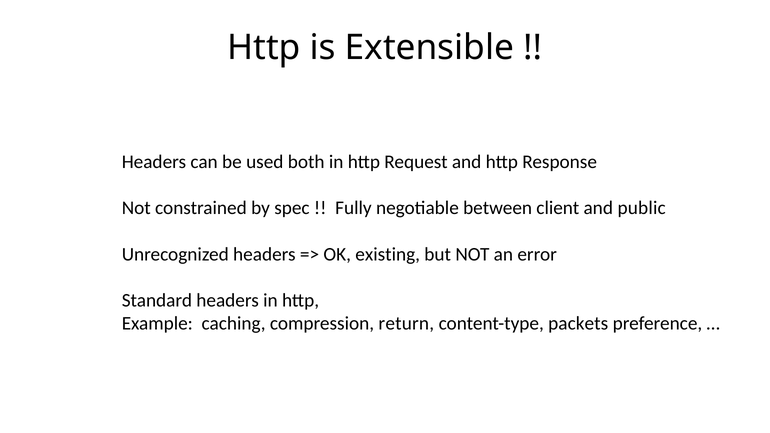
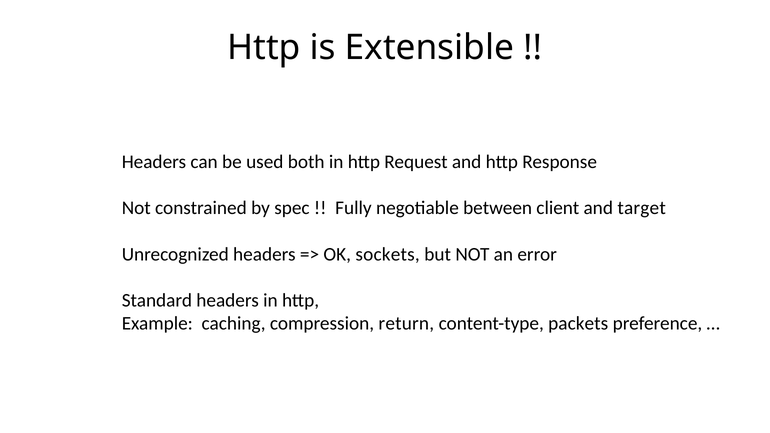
public: public -> target (642, 208)
existing: existing -> sockets (388, 254)
